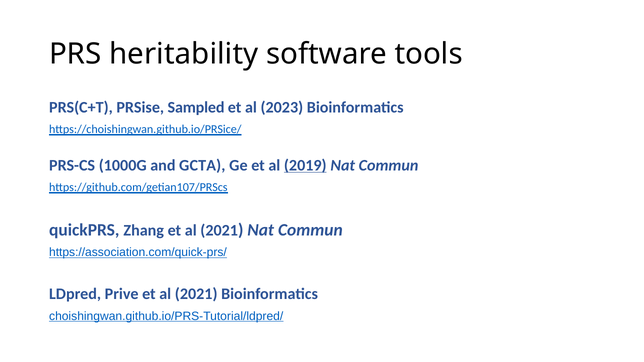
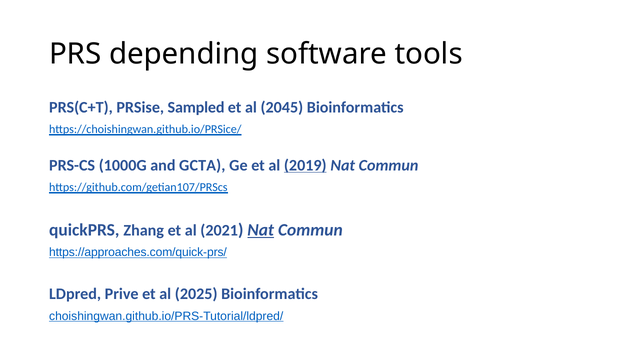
heritability: heritability -> depending (184, 54)
2023: 2023 -> 2045 (282, 107)
Nat underline: none -> present (261, 230)
https://association.com/quick-prs/: https://association.com/quick-prs/ -> https://approaches.com/quick-prs/ (138, 253)
Prive et al 2021: 2021 -> 2025 (196, 294)
